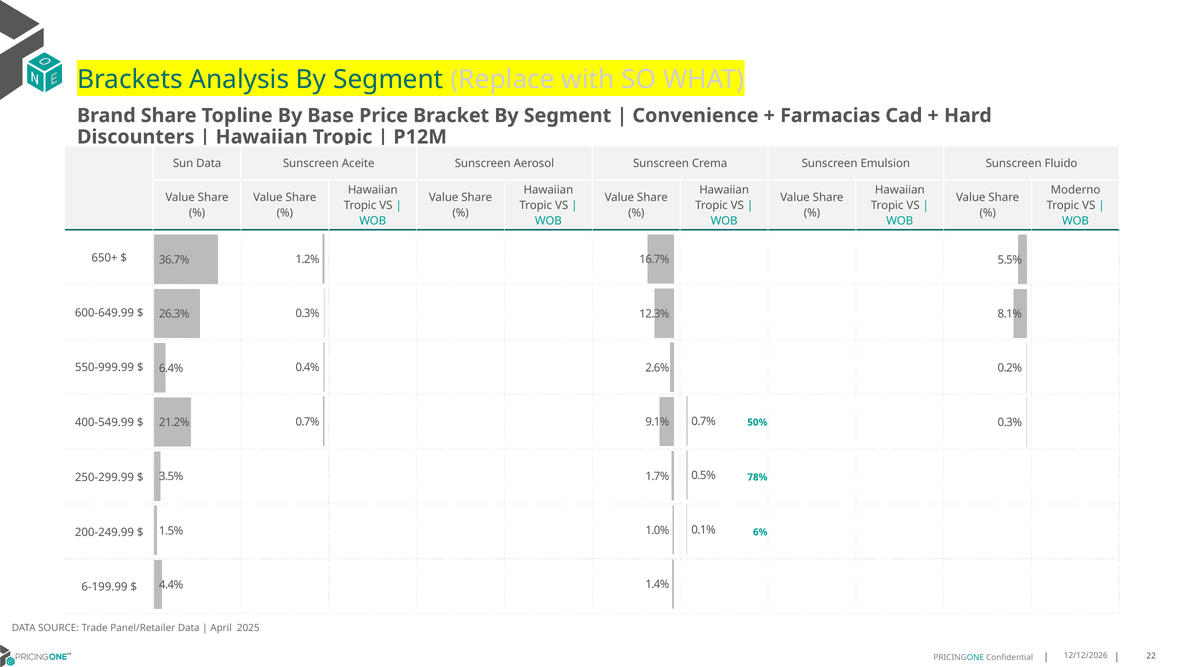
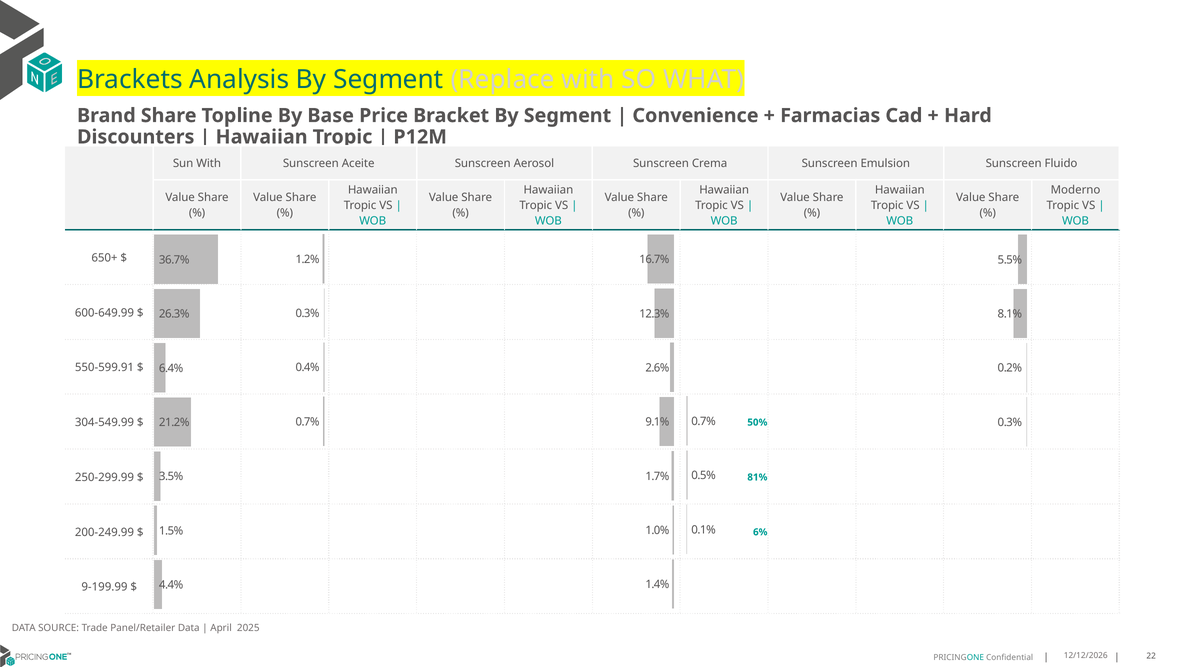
Sun Data: Data -> With (209, 163)
550-999.99: 550-999.99 -> 550-599.91 (104, 367)
400-549.99: 400-549.99 -> 304-549.99 (104, 422)
78%: 78% -> 81% (757, 477)
6-199.99: 6-199.99 -> 9-199.99 (104, 587)
